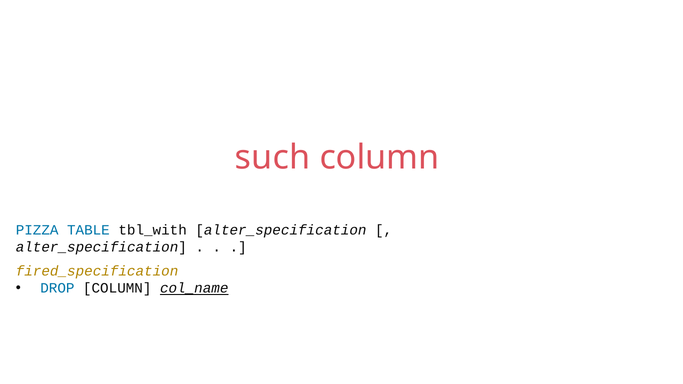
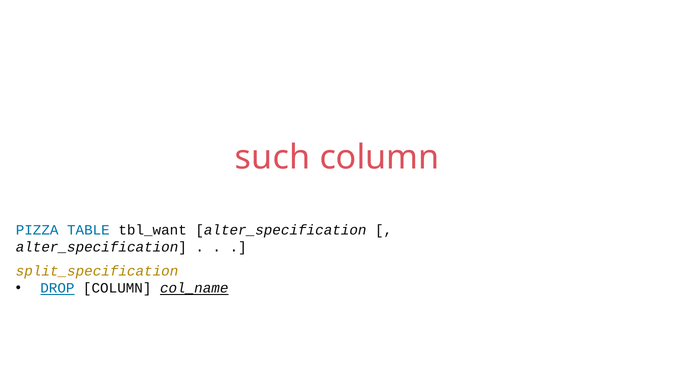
tbl_with: tbl_with -> tbl_want (153, 230)
fired_specification: fired_specification -> split_specification (97, 271)
DROP underline: none -> present (57, 288)
